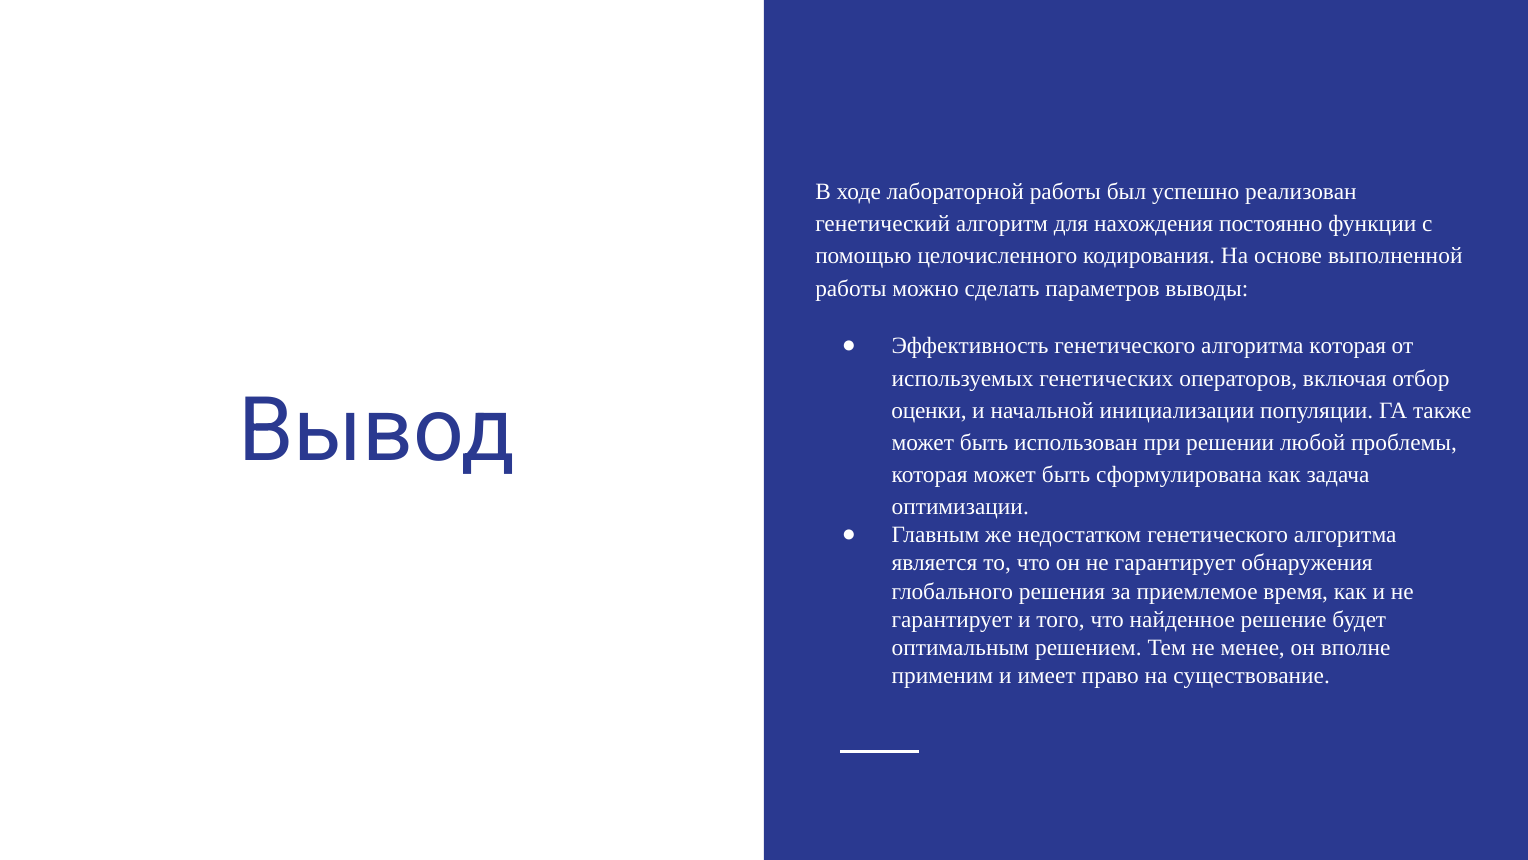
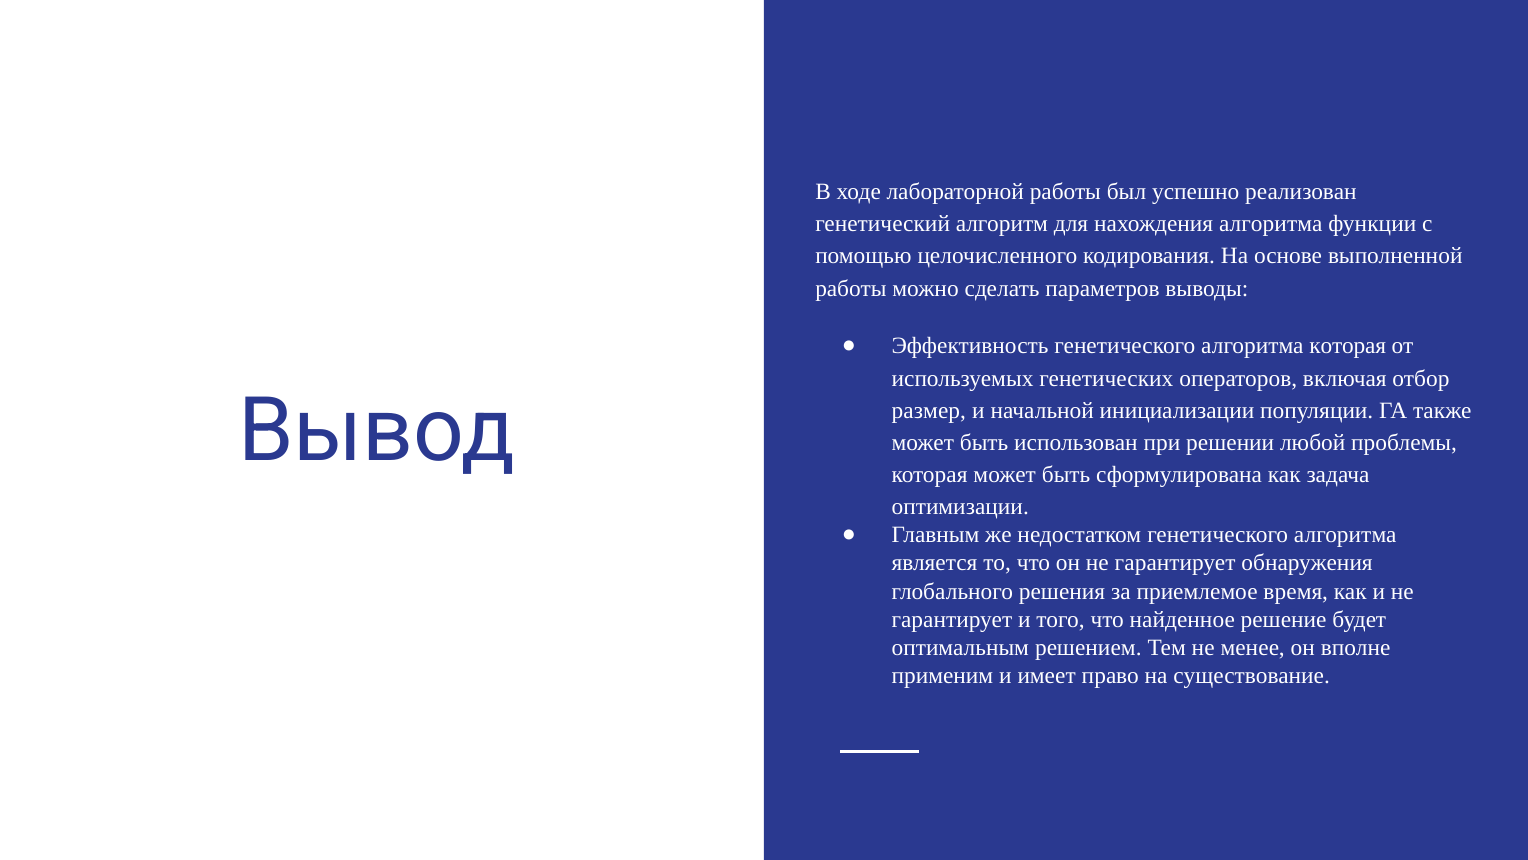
нахождения постоянно: постоянно -> алгоритма (1271, 224)
оценки: оценки -> размер (929, 410)
